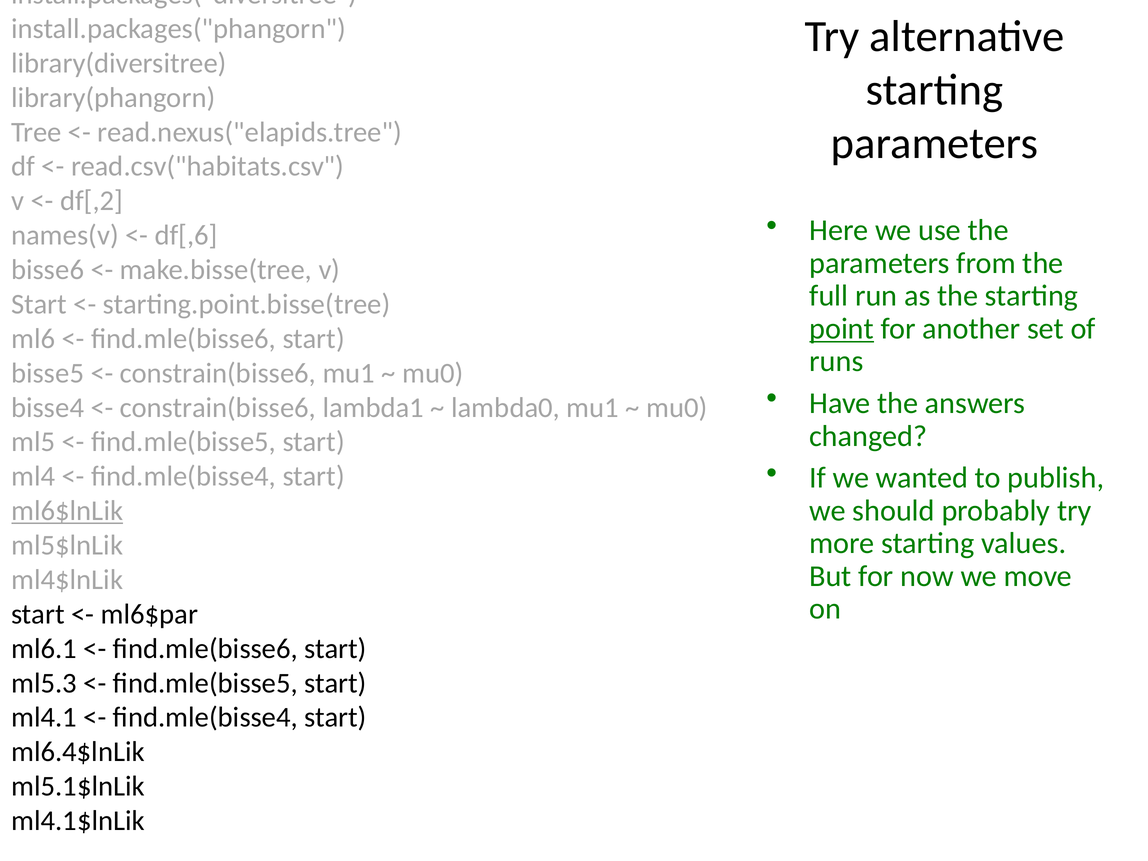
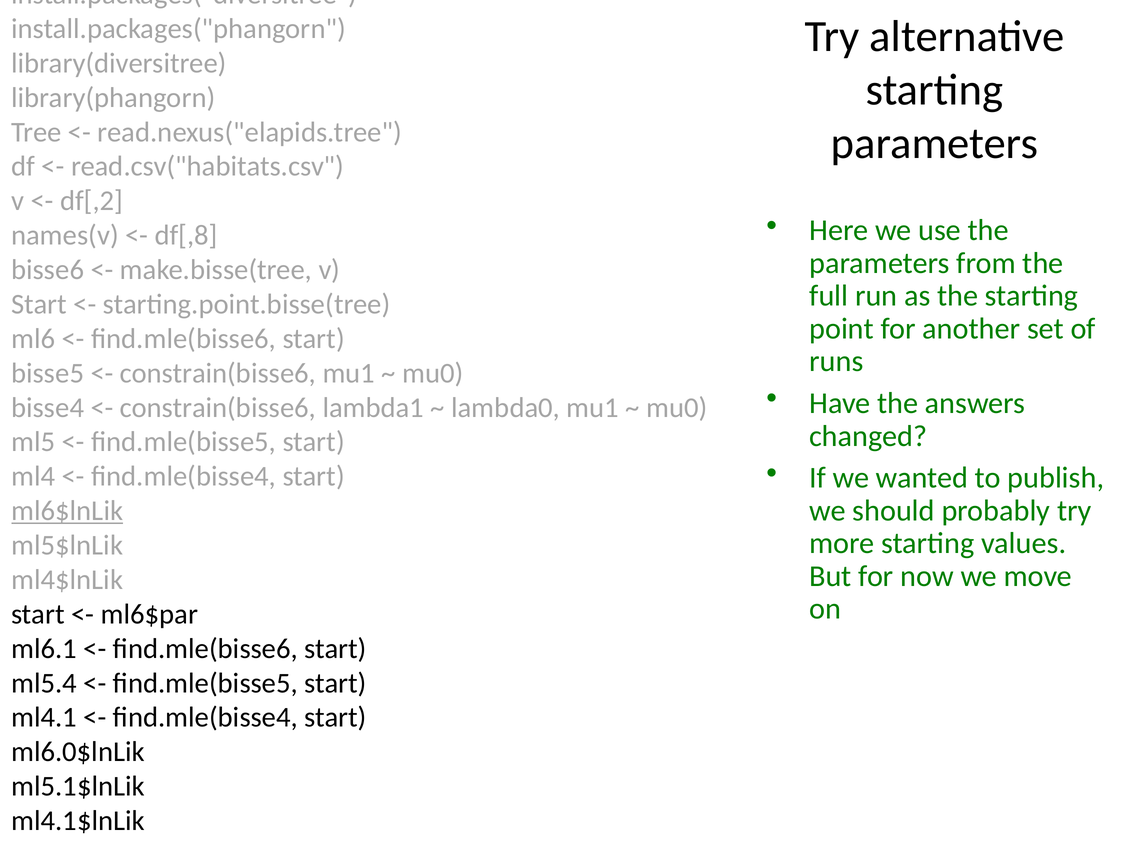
df[,6: df[,6 -> df[,8 (186, 235)
point underline: present -> none (842, 329)
ml5.3: ml5.3 -> ml5.4 (44, 683)
ml6.4$lnLik: ml6.4$lnLik -> ml6.0$lnLik (78, 752)
